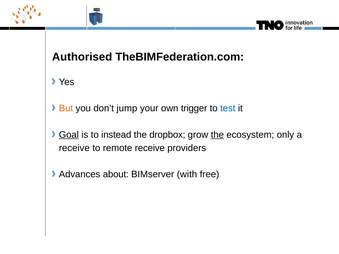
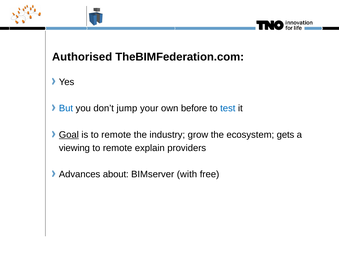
But colour: orange -> blue (66, 108)
trigger: trigger -> before (194, 108)
is to instead: instead -> remote (116, 135)
dropbox: dropbox -> industry (167, 135)
the underline: present -> none (217, 135)
only: only -> gets (286, 135)
receive: receive -> viewing (74, 148)
remote receive: receive -> explain (150, 148)
